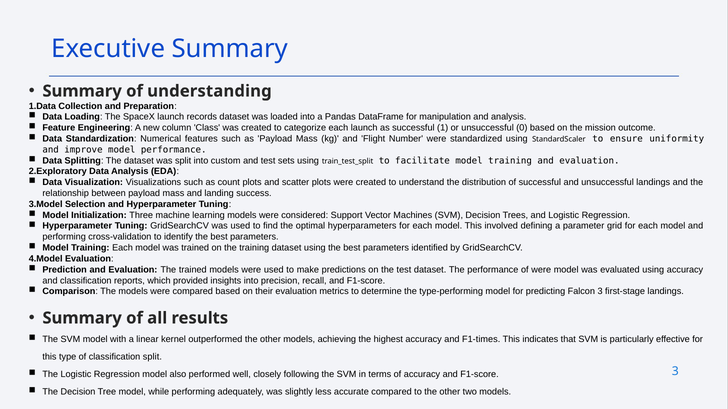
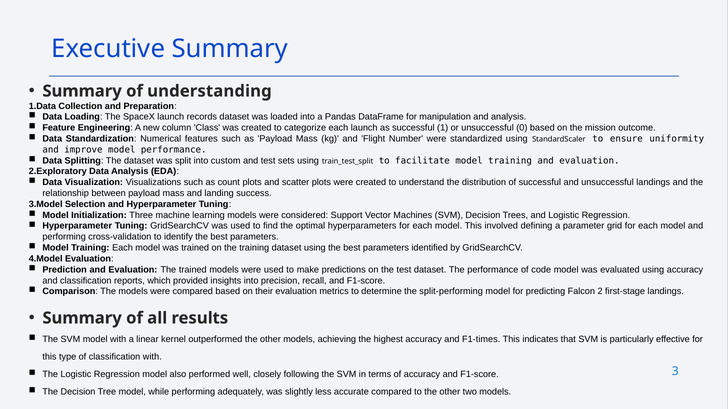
of were: were -> code (541, 270)
type-performing: type-performing -> split-performing (451, 292)
Falcon 3: 3 -> 2 (600, 292)
classification split: split -> with (152, 357)
